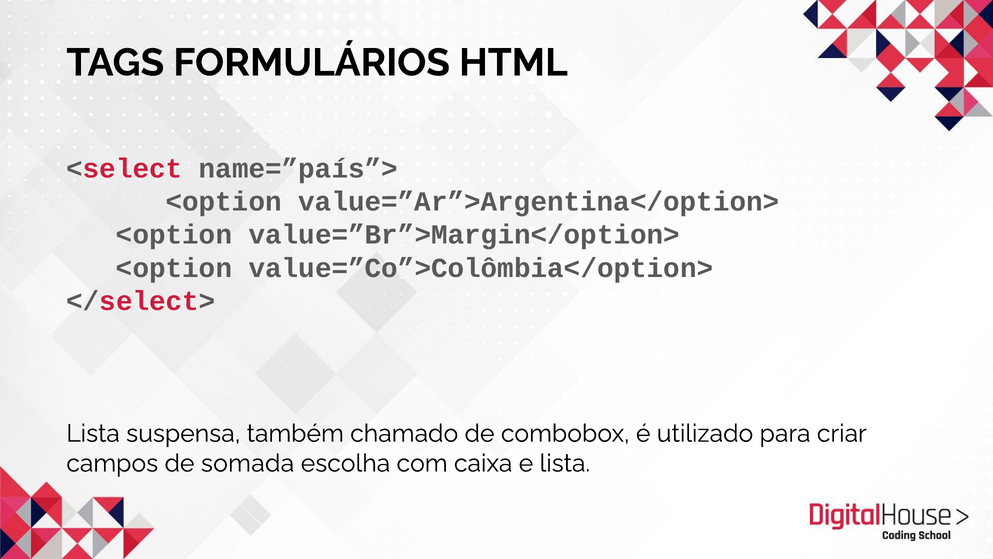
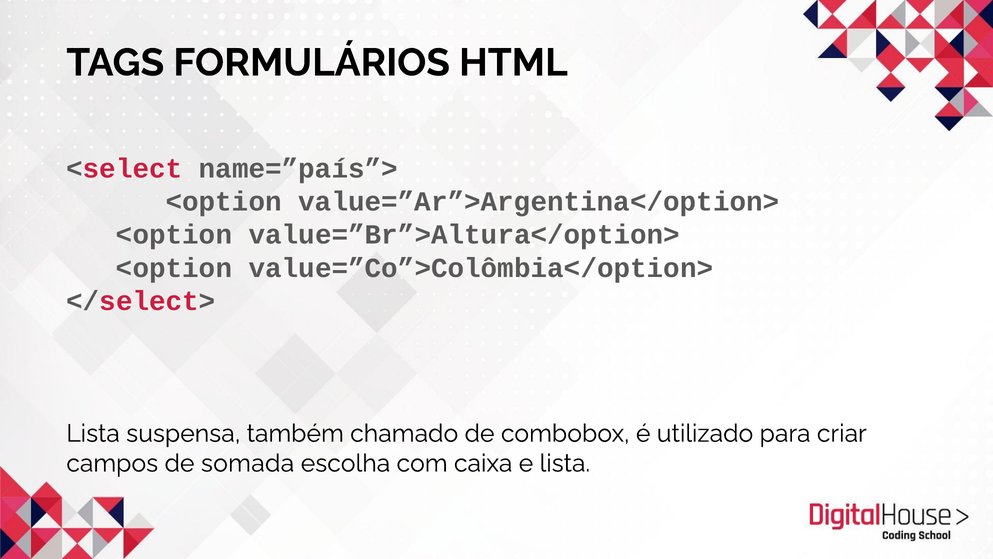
value=”Br”>Margin</option>: value=”Br”>Margin</option> -> value=”Br”>Altura</option> (464, 235)
